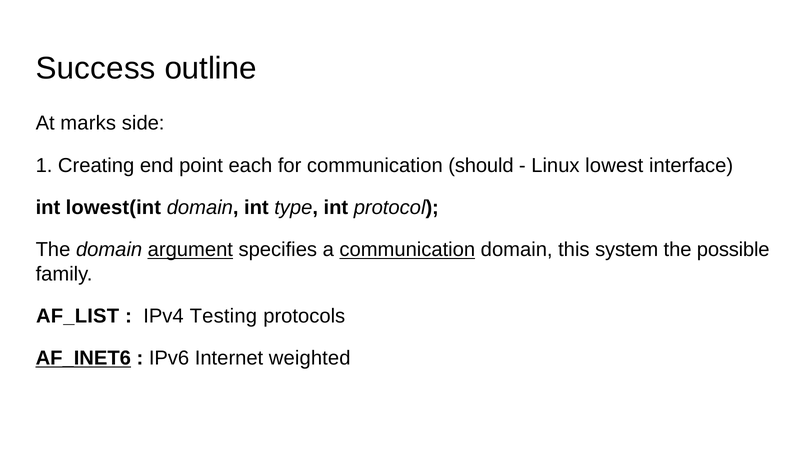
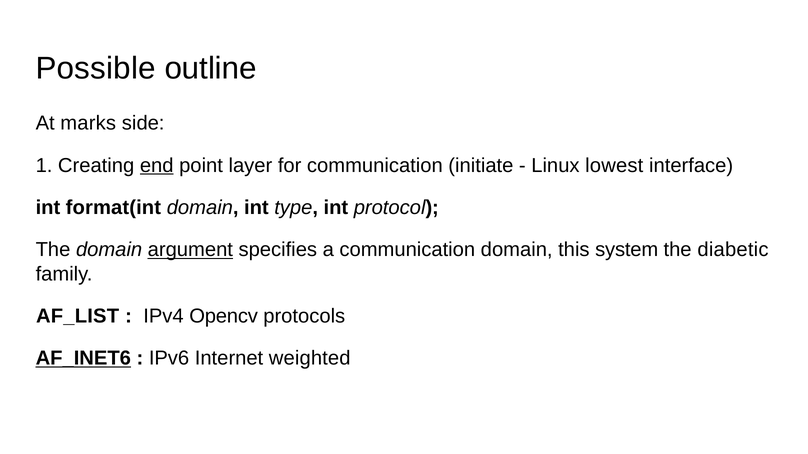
Success: Success -> Possible (96, 68)
end underline: none -> present (157, 166)
each: each -> layer (250, 166)
should: should -> initiate (481, 166)
lowest(int: lowest(int -> format(int (113, 208)
communication underline: present -> none (407, 250)
possible: possible -> diabetic (733, 250)
Testing: Testing -> Opencv (224, 316)
